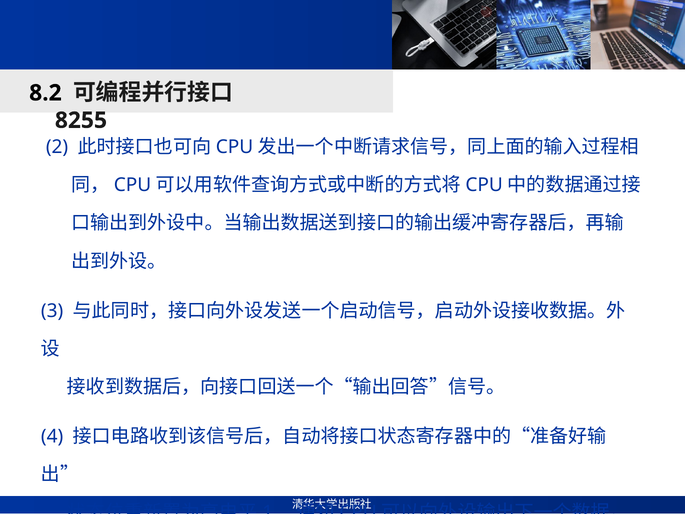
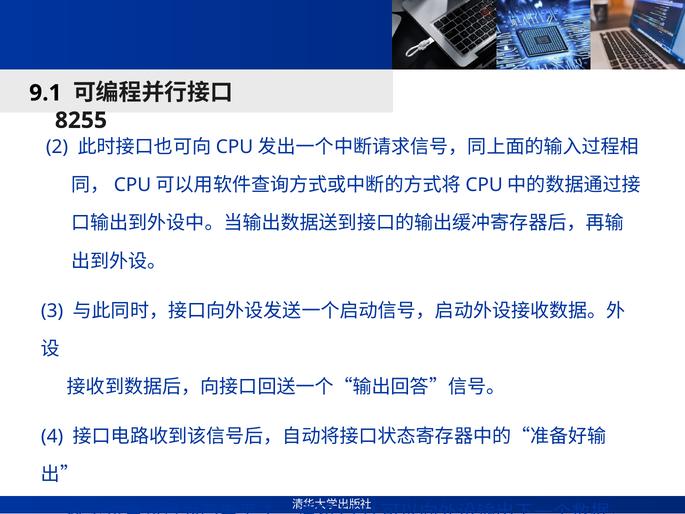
8.2: 8.2 -> 9.1 (45, 93)
